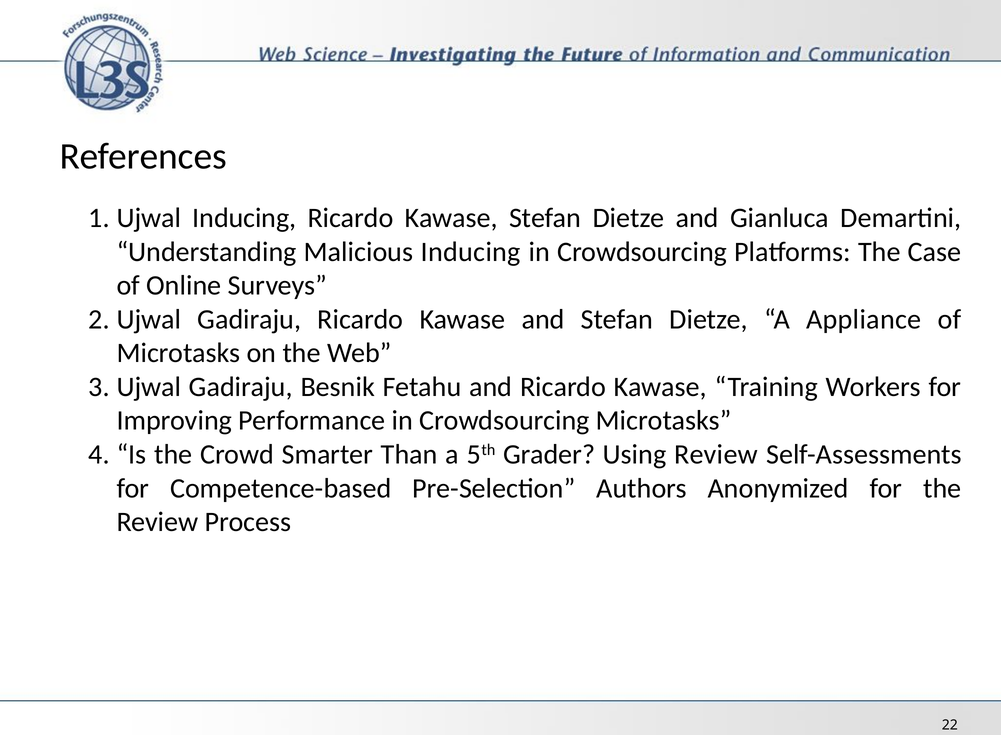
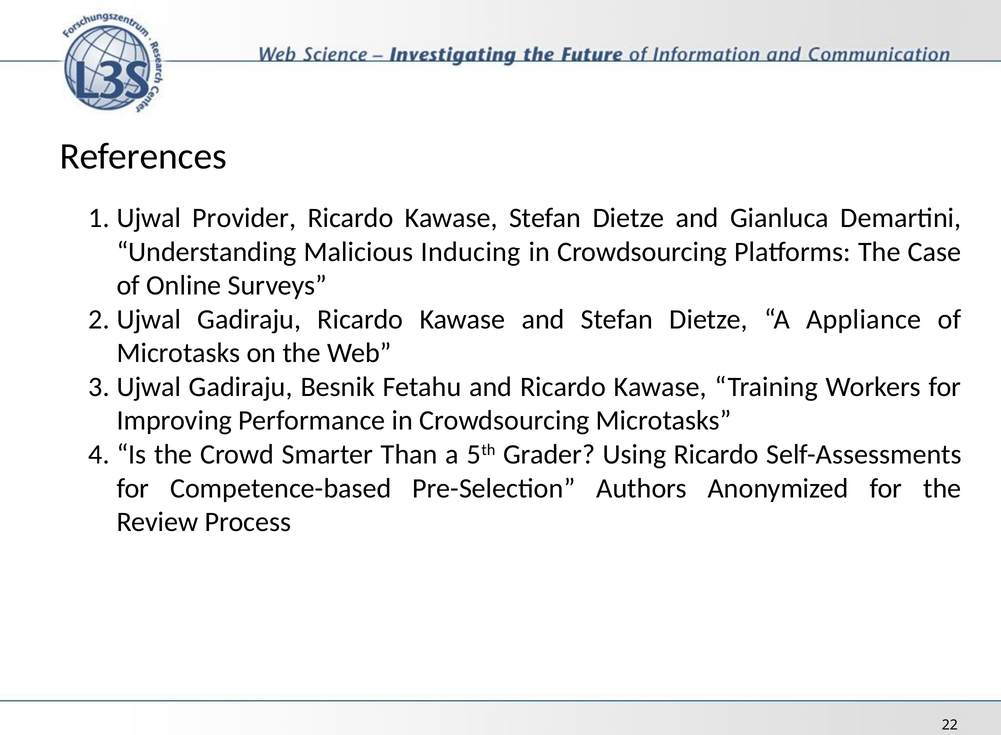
Inducing: Inducing -> Provider (244, 218)
Using Review: Review -> Ricardo (716, 455)
